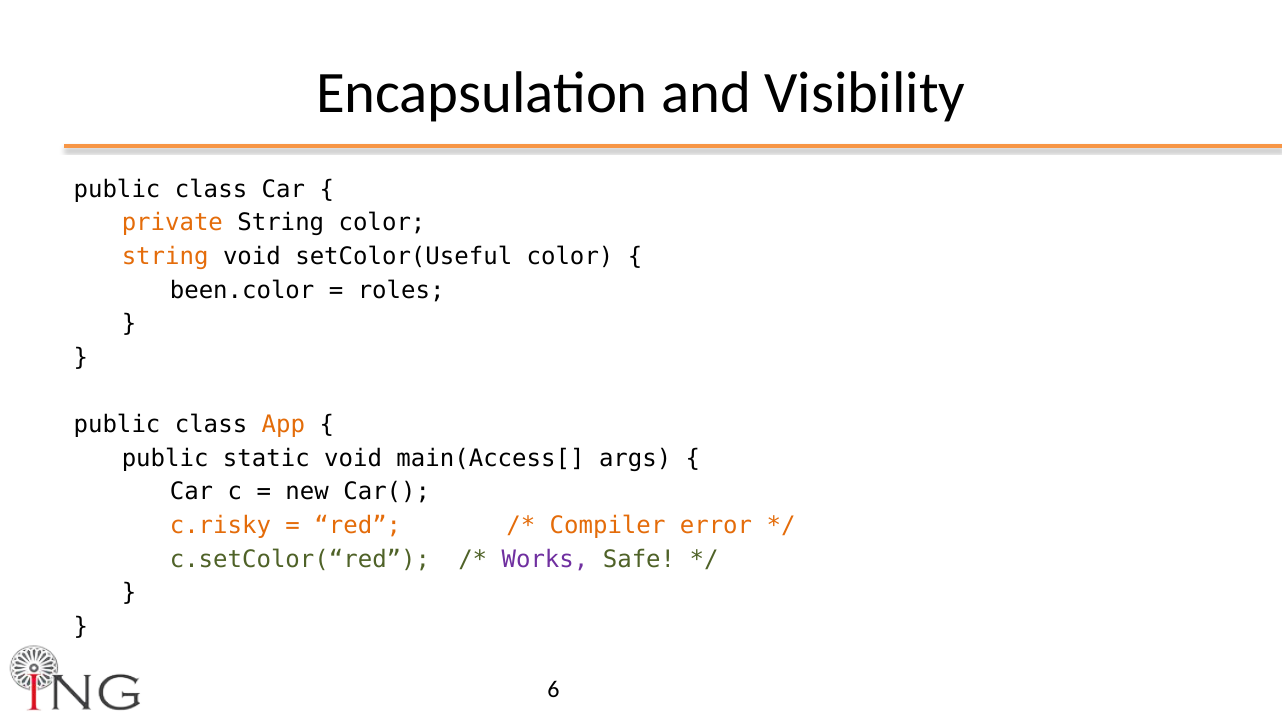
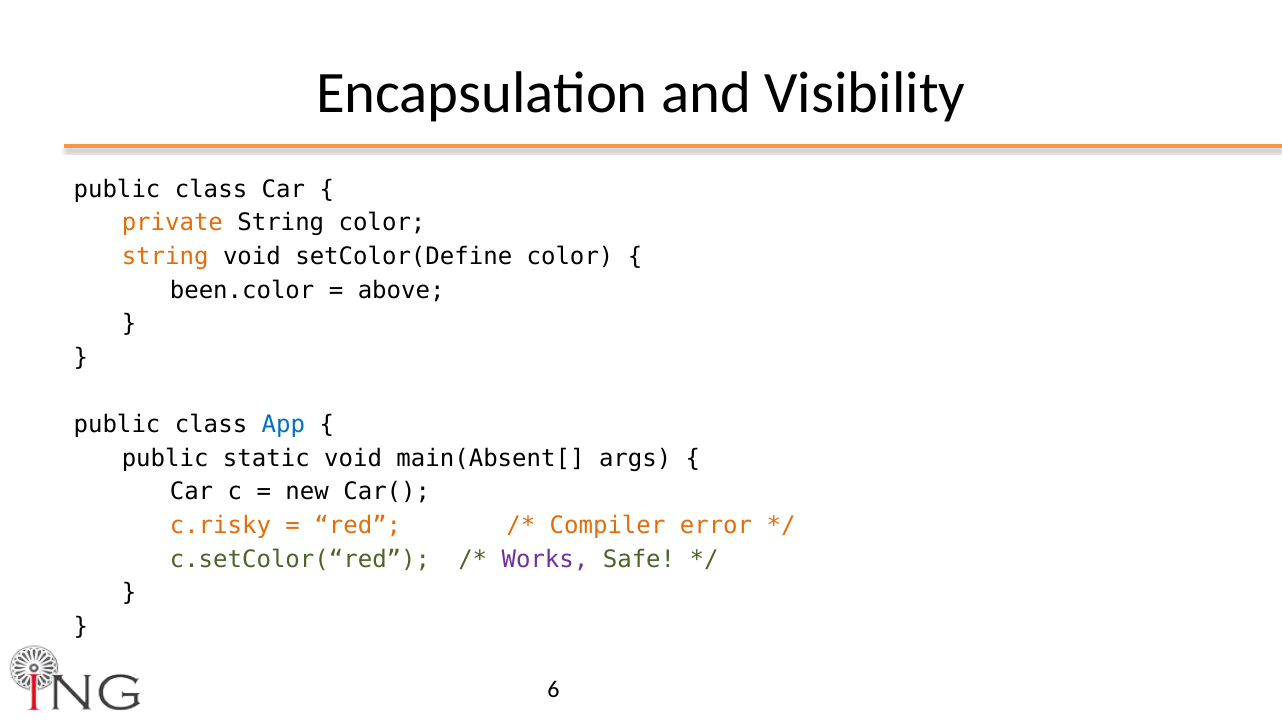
setColor(Useful: setColor(Useful -> setColor(Define (404, 256)
roles: roles -> above (401, 290)
App colour: orange -> blue (283, 425)
main(Access[: main(Access[ -> main(Absent[ (490, 458)
